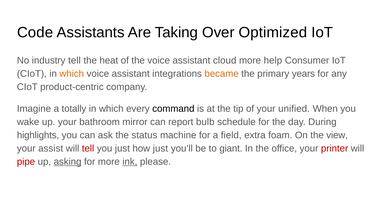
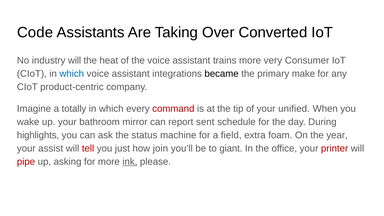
Optimized: Optimized -> Converted (273, 33)
industry tell: tell -> will (75, 60)
cloud: cloud -> trains (225, 60)
help: help -> very (273, 60)
which colour: orange -> blue (72, 74)
became colour: orange -> black (222, 74)
years: years -> make (303, 74)
command colour: black -> red (173, 109)
bulb: bulb -> sent (205, 122)
view: view -> year (337, 135)
how just: just -> join (160, 148)
asking underline: present -> none (68, 162)
